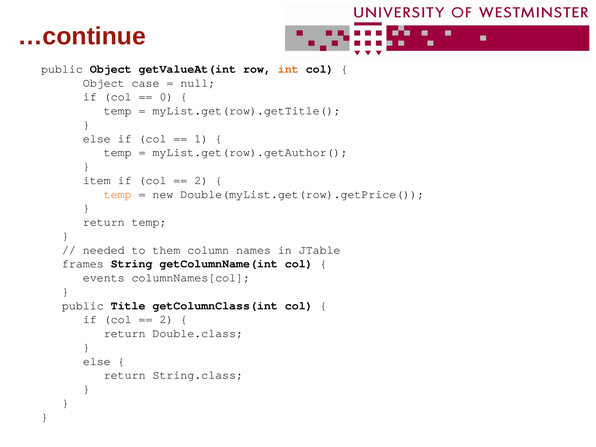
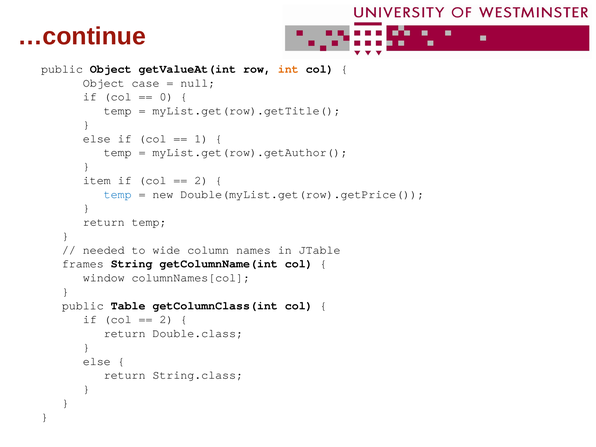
temp colour: orange -> blue (118, 194)
them: them -> wide (166, 250)
events: events -> window (104, 278)
Title: Title -> Table (128, 306)
